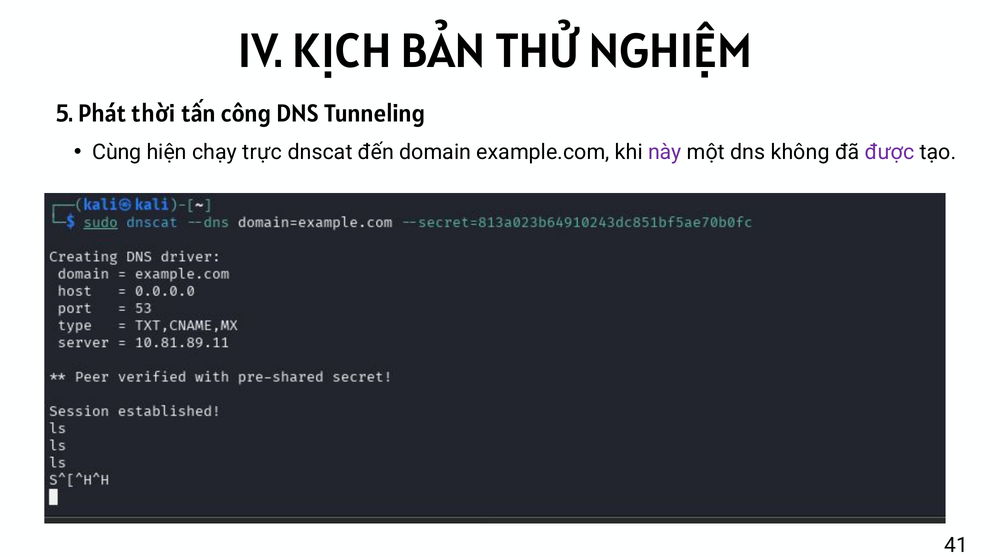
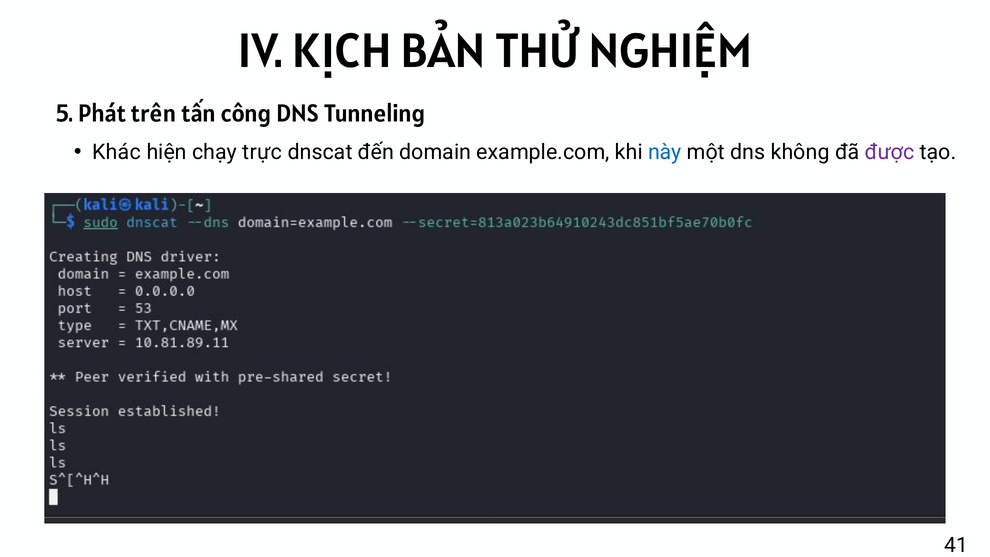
thời: thời -> trên (154, 114)
Cùng: Cùng -> Khác (117, 152)
này colour: purple -> blue (665, 152)
